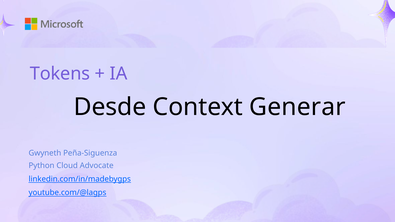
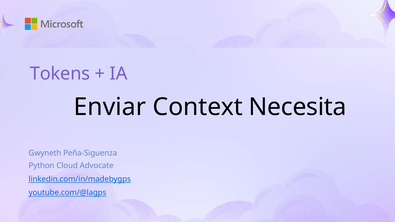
Desde: Desde -> Enviar (110, 107)
Generar: Generar -> Necesita (298, 107)
